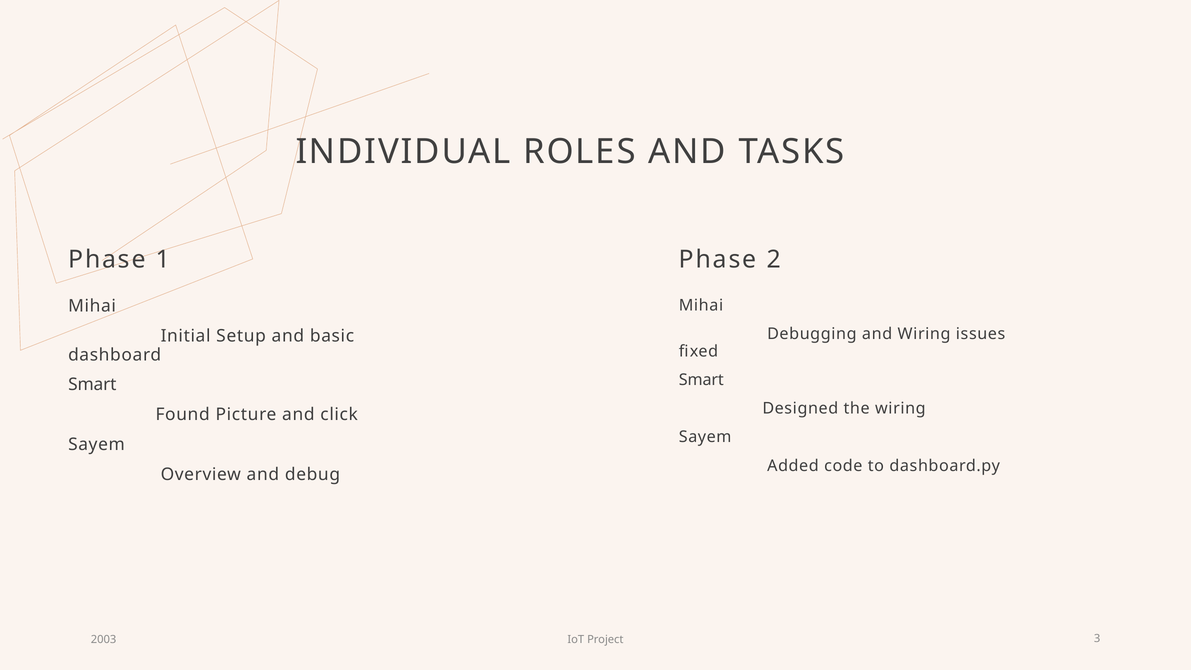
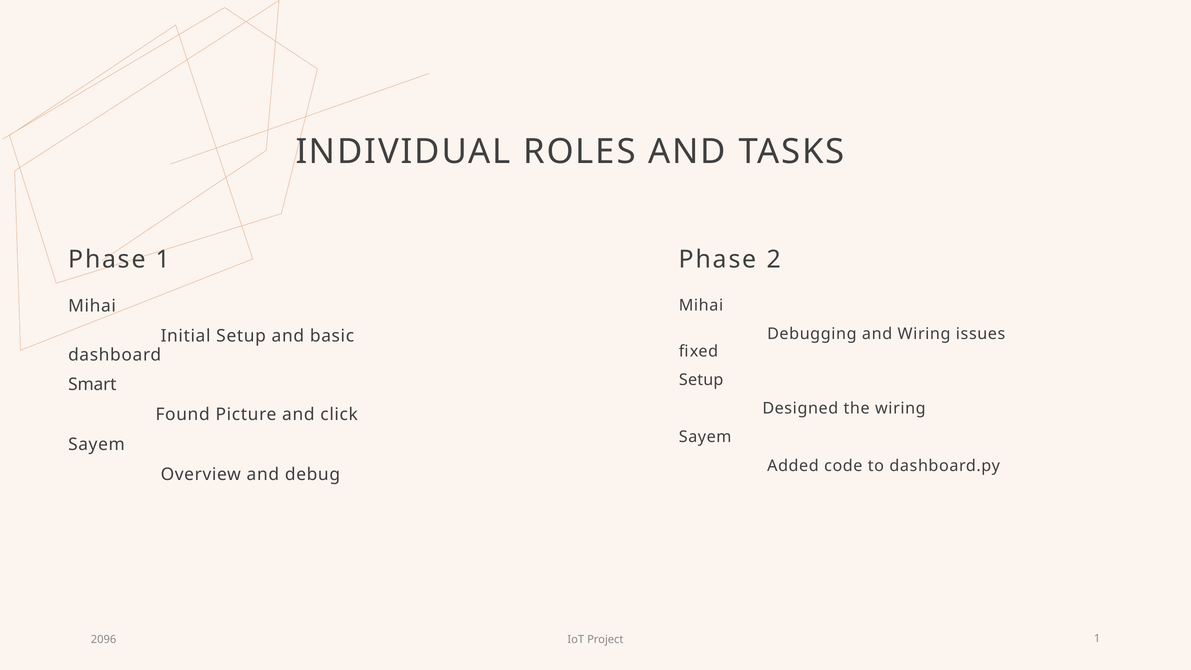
Smart: Smart -> Setup (701, 380)
2003: 2003 -> 2096 (104, 640)
Project 3: 3 -> 1 (1097, 639)
